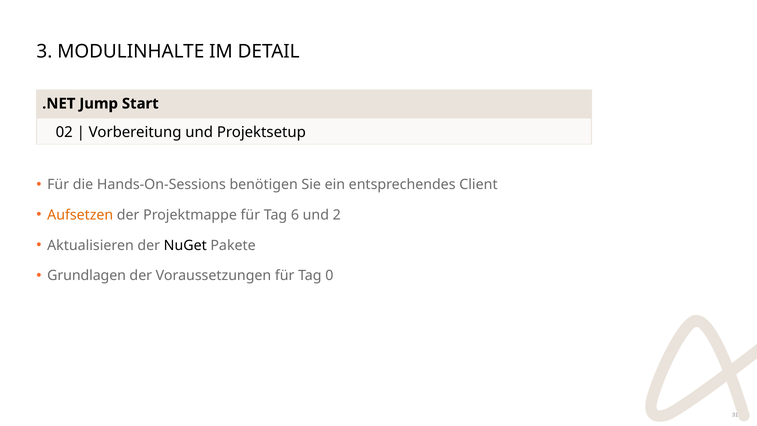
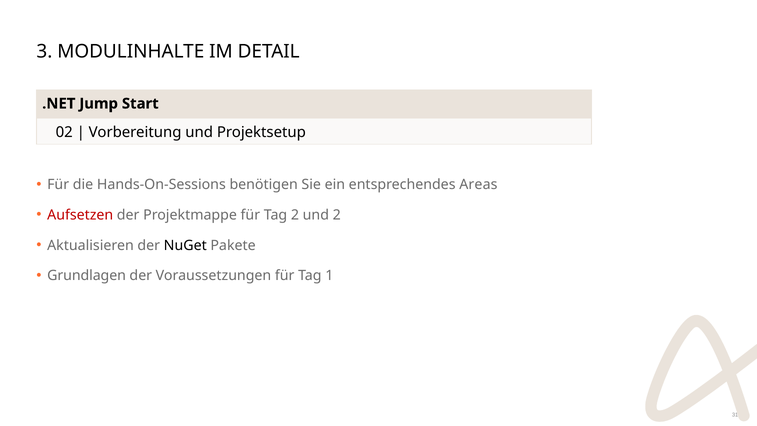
Client: Client -> Areas (478, 185)
Aufsetzen colour: orange -> red (80, 215)
Tag 6: 6 -> 2 (295, 215)
0: 0 -> 1 (329, 276)
